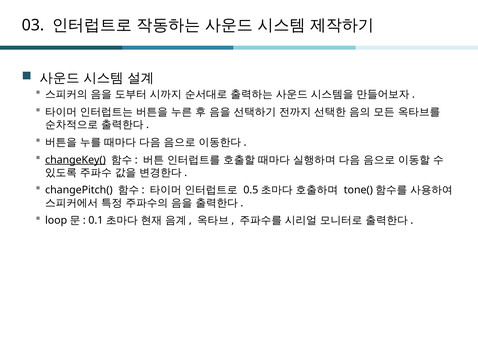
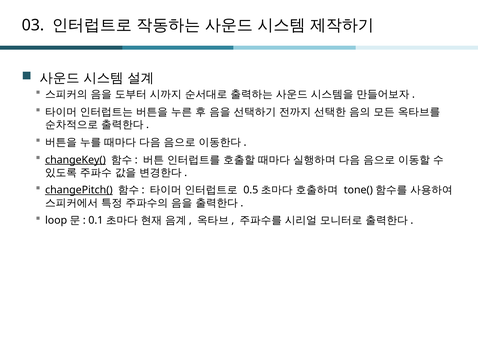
changePitch( underline: none -> present (79, 190)
